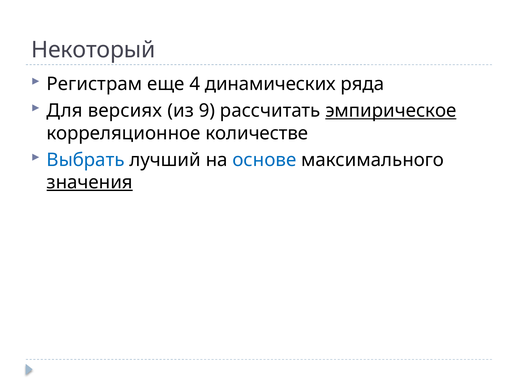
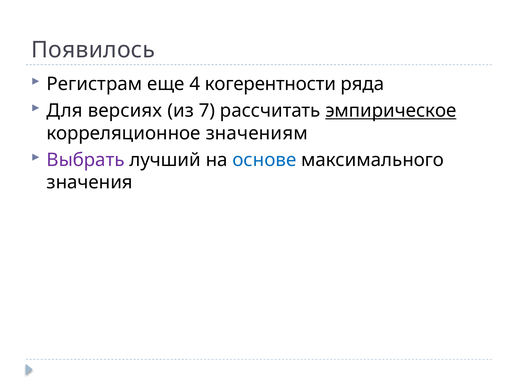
Некоторый: Некоторый -> Появилось (93, 50)
динамических: динамических -> когерентности (270, 84)
9: 9 -> 7 (207, 111)
количестве: количестве -> значениям (257, 133)
Выбрать colour: blue -> purple (86, 160)
значения underline: present -> none (90, 183)
